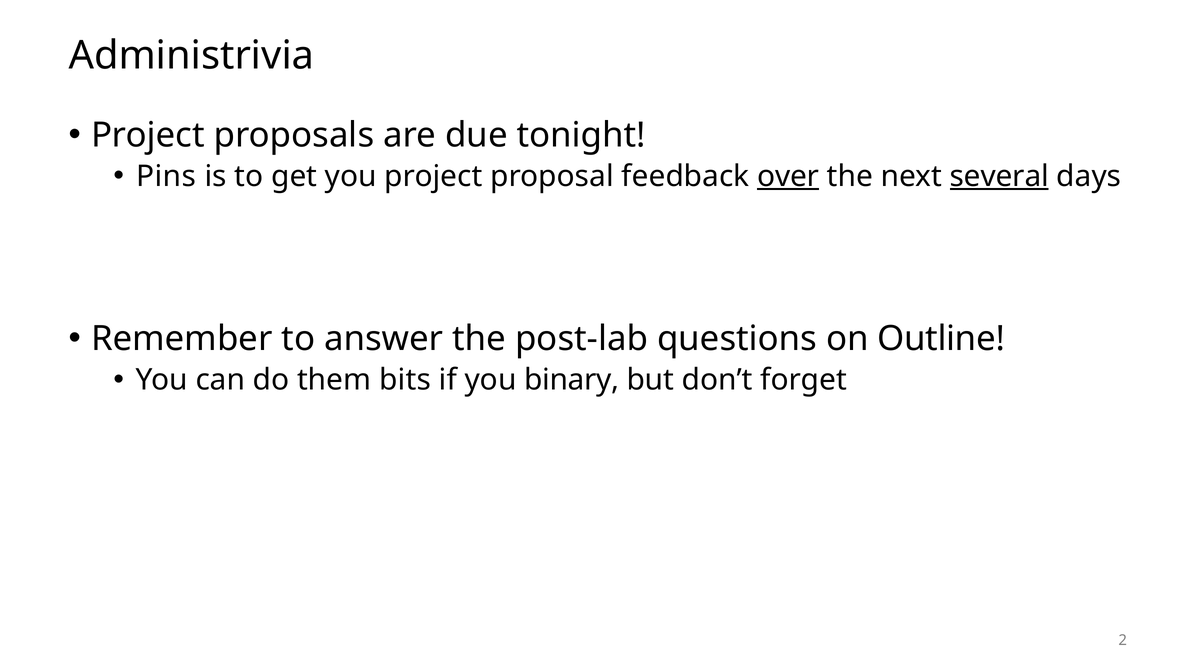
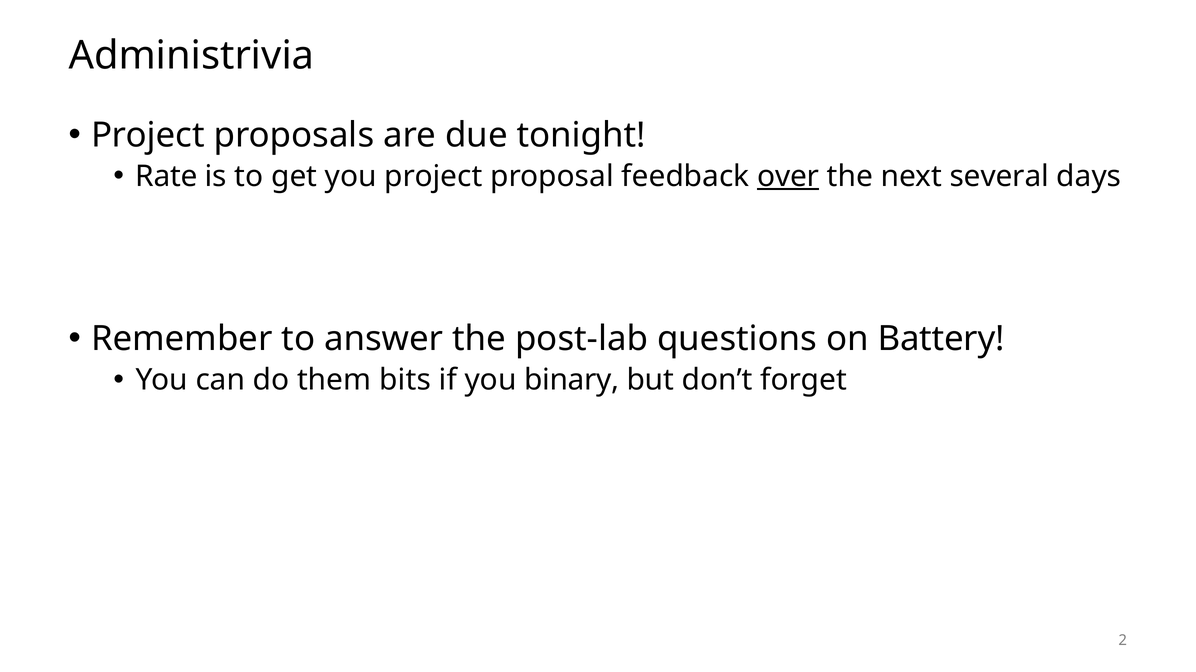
Pins: Pins -> Rate (166, 176)
several underline: present -> none (999, 176)
Outline: Outline -> Battery (941, 339)
